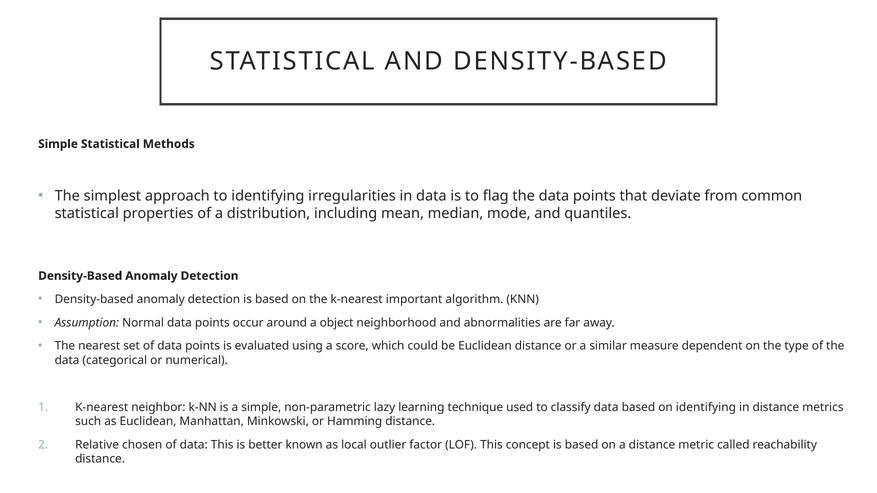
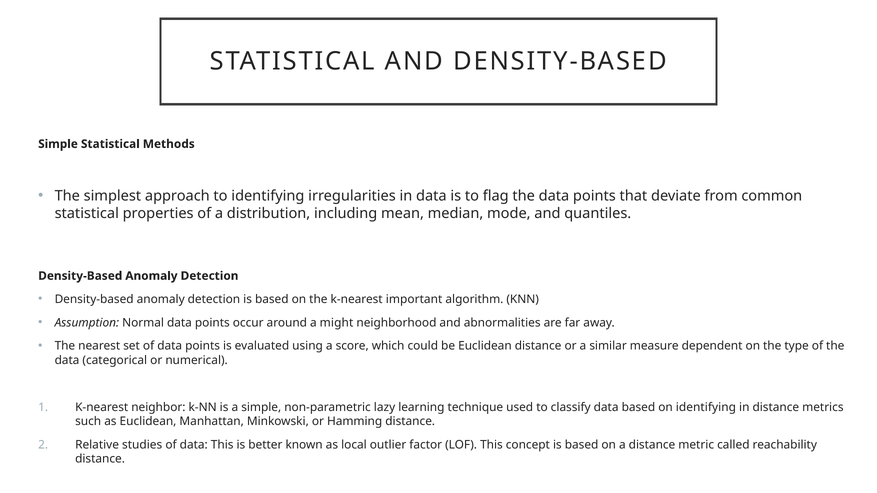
object: object -> might (337, 323)
chosen: chosen -> studies (142, 445)
